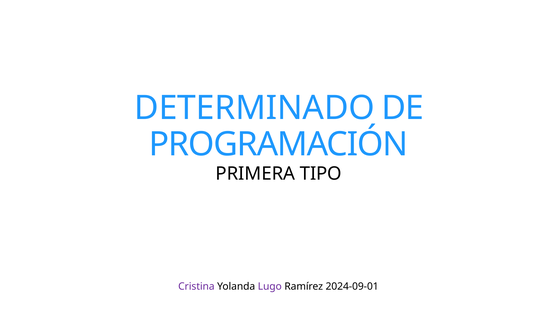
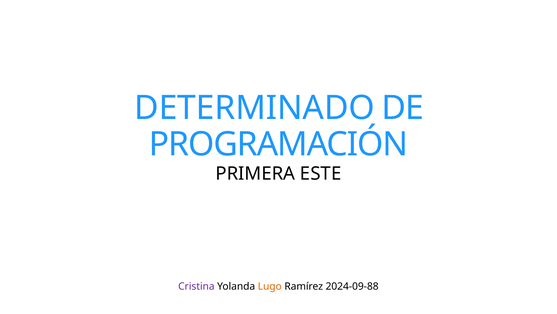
TIPO: TIPO -> ESTE (321, 173)
Lugo colour: purple -> orange (270, 286)
2024-09-01: 2024-09-01 -> 2024-09-88 (352, 286)
